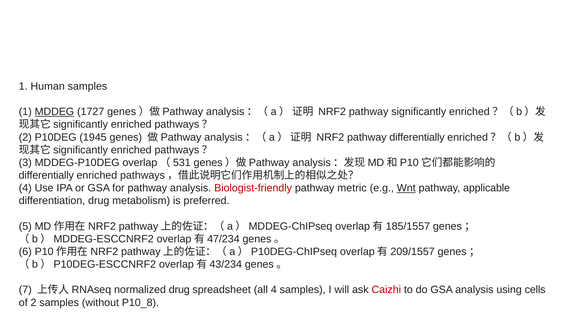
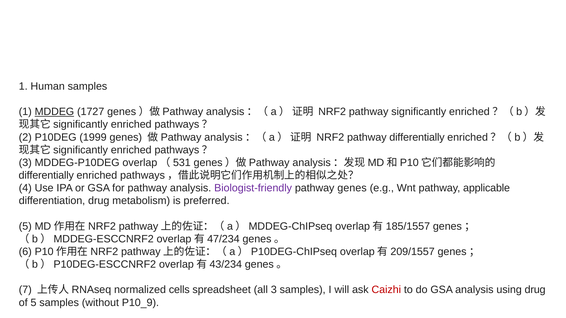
1945: 1945 -> 1999 (93, 137)
Biologist-friendly colour: red -> purple (253, 188)
pathway metric: metric -> genes (352, 188)
Wnt underline: present -> none (406, 188)
normalized drug: drug -> cells (179, 290)
all 4: 4 -> 3 (274, 290)
using cells: cells -> drug (535, 290)
of 2: 2 -> 5 (34, 303)
P10_8: P10_8 -> P10_9 (140, 303)
